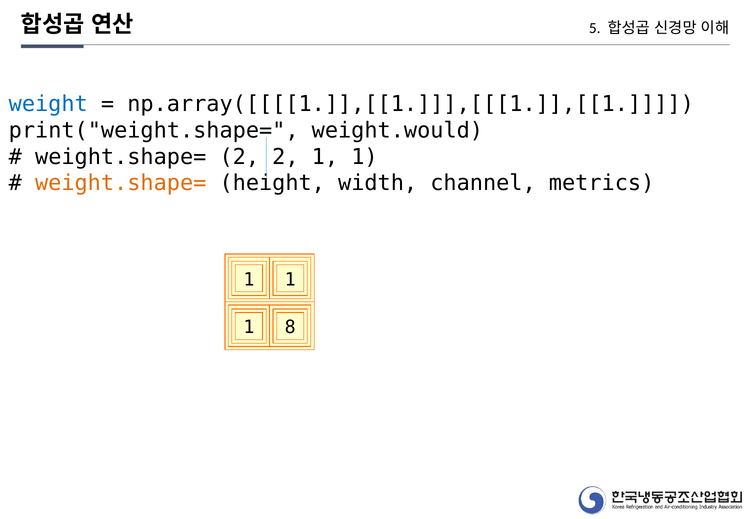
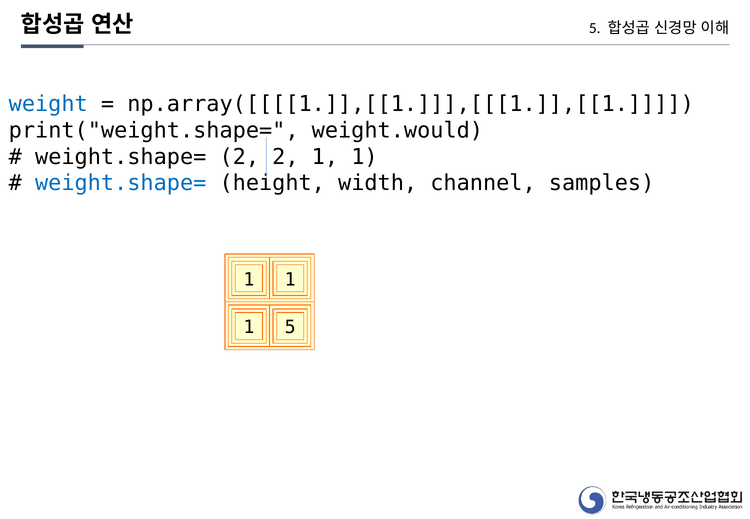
weight.shape= colour: orange -> blue (121, 183)
metrics: metrics -> samples (602, 183)
1 8: 8 -> 5 (290, 328)
